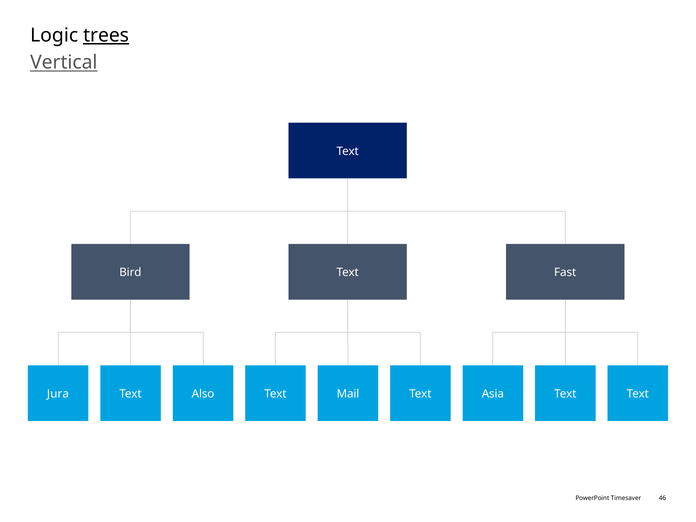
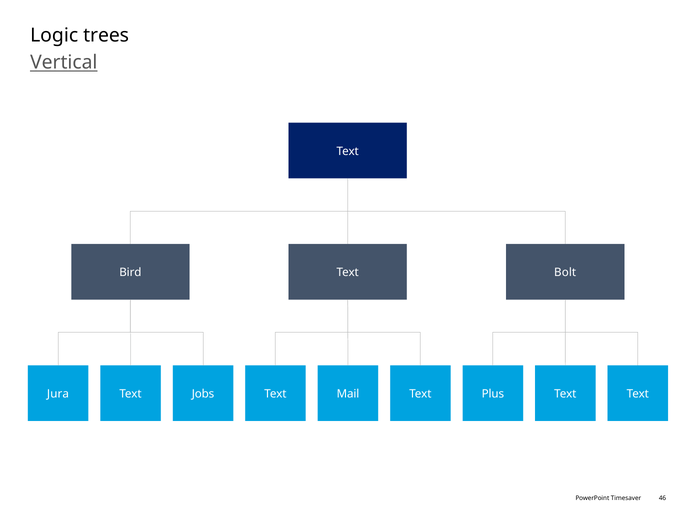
trees underline: present -> none (106, 35)
Fast: Fast -> Bolt (565, 273)
Also: Also -> Jobs (203, 394)
Asia: Asia -> Plus (493, 394)
